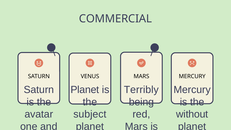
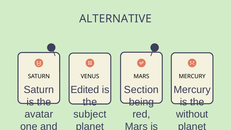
COMMERCIAL: COMMERCIAL -> ALTERNATIVE (115, 19)
Planet: Planet -> Edited (85, 90)
Terribly: Terribly -> Section (141, 90)
